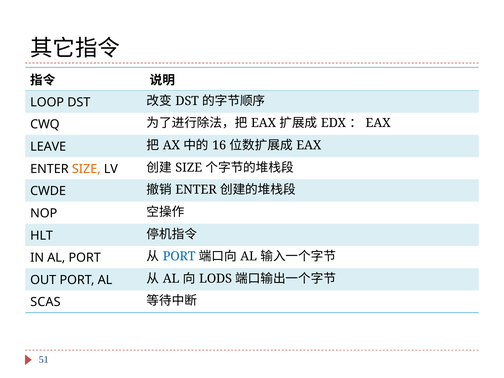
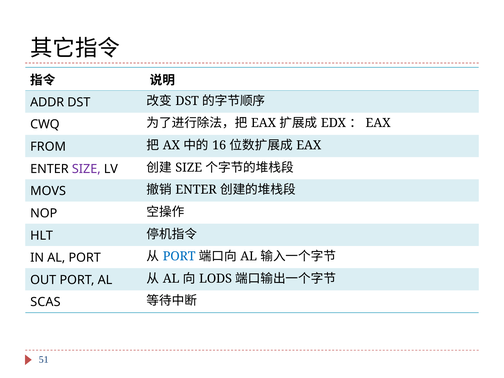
LOOP: LOOP -> ADDR (47, 102)
LEAVE: LEAVE -> FROM (48, 147)
SIZE colour: orange -> purple (86, 169)
CWDE: CWDE -> MOVS (48, 191)
